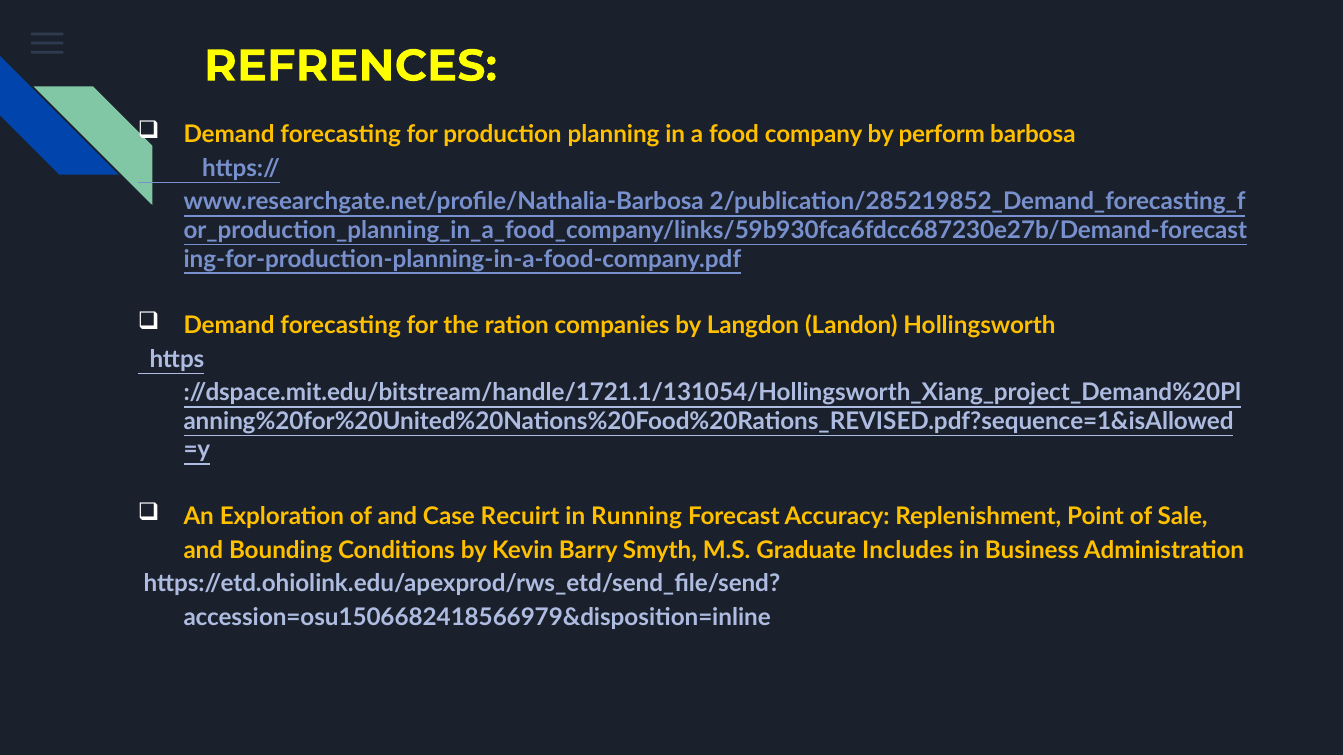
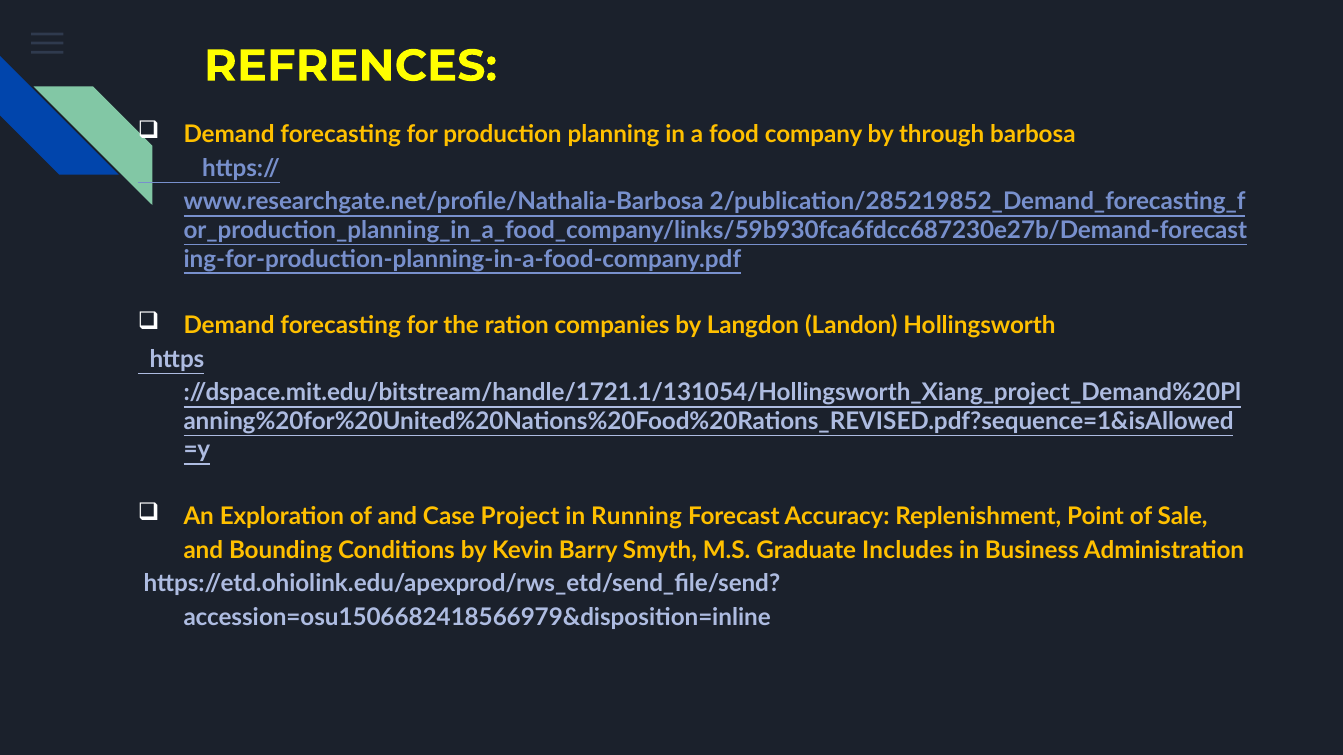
perform: perform -> through (942, 135)
Recuirt: Recuirt -> Project (520, 517)
